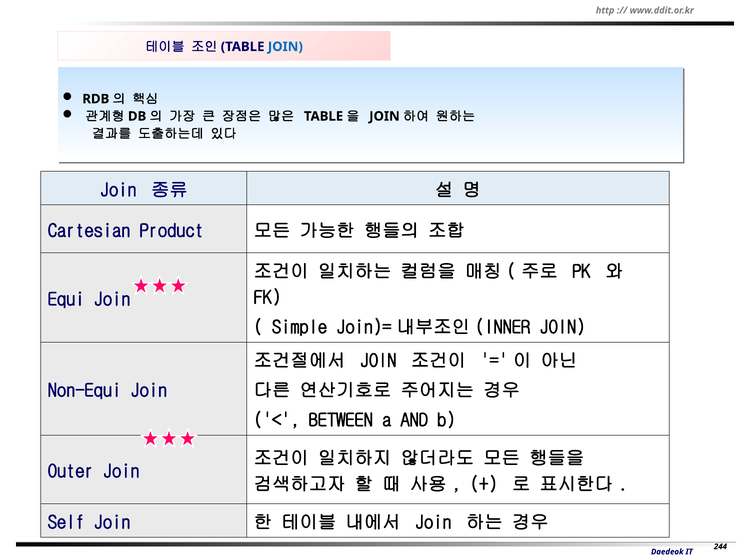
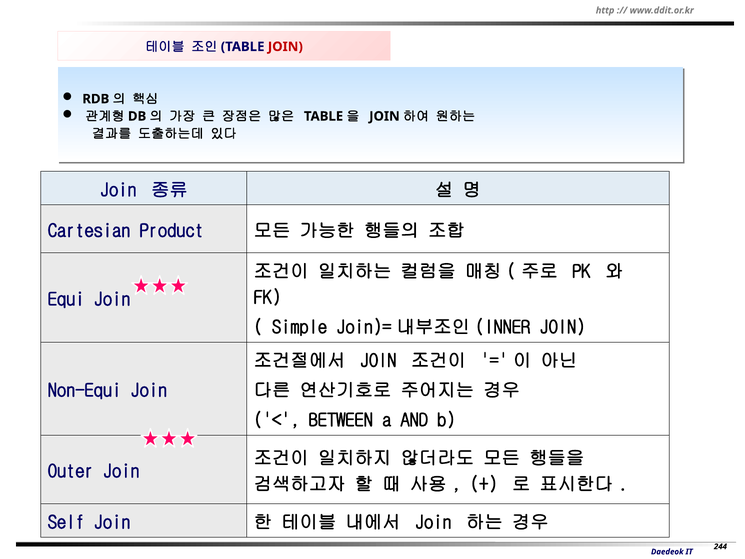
JOIN colour: blue -> red (285, 47)
